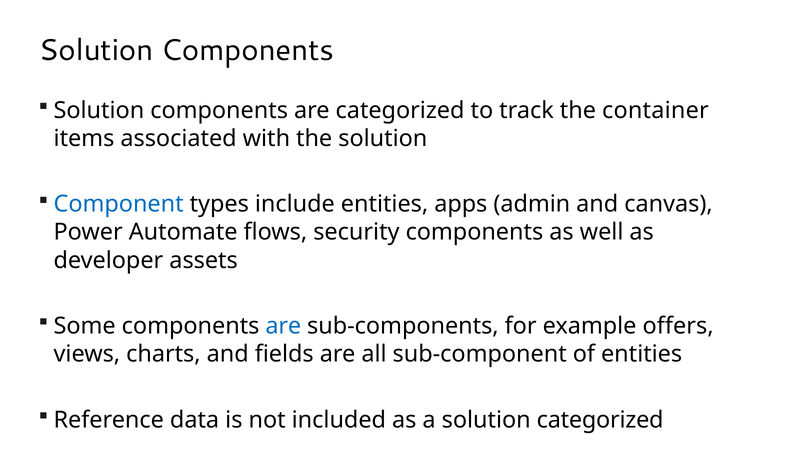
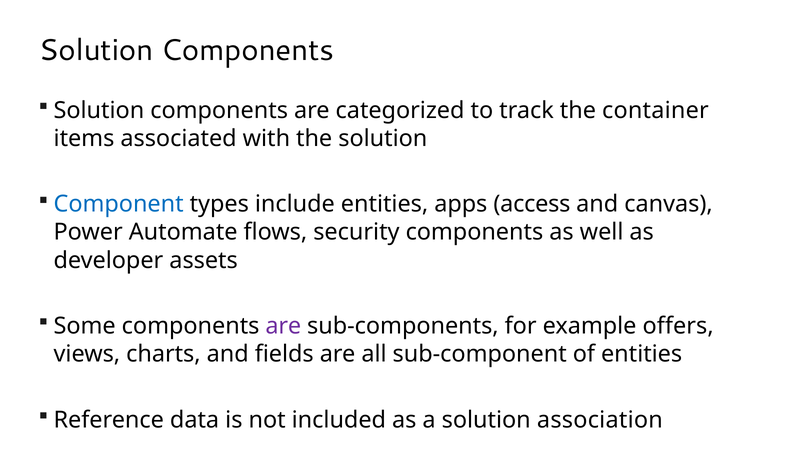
admin: admin -> access (532, 204)
are colour: blue -> purple (283, 326)
solution categorized: categorized -> association (600, 420)
